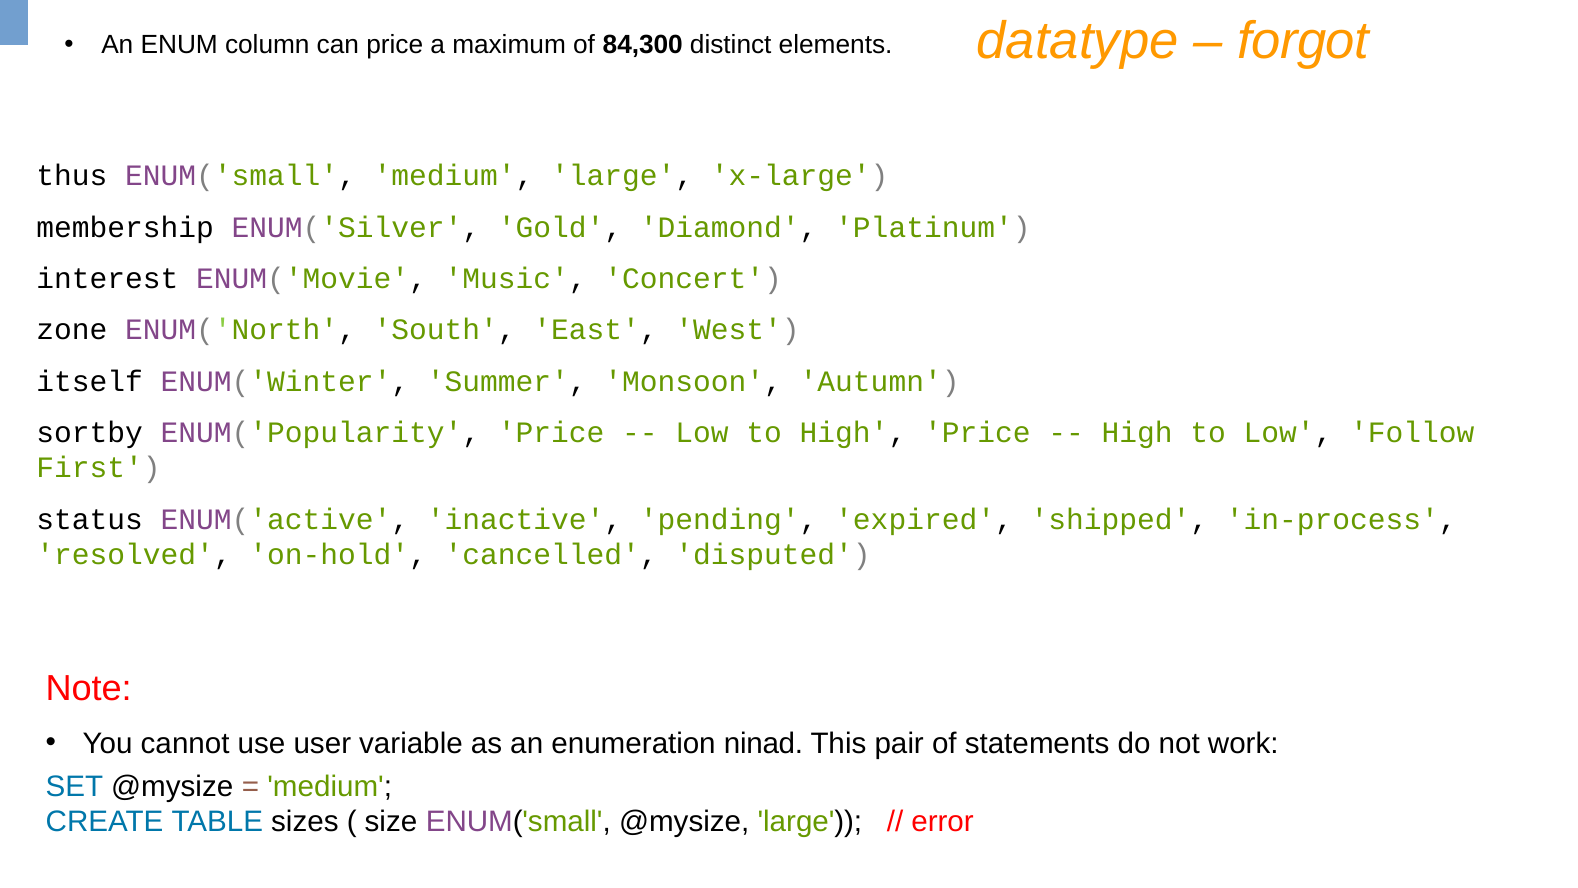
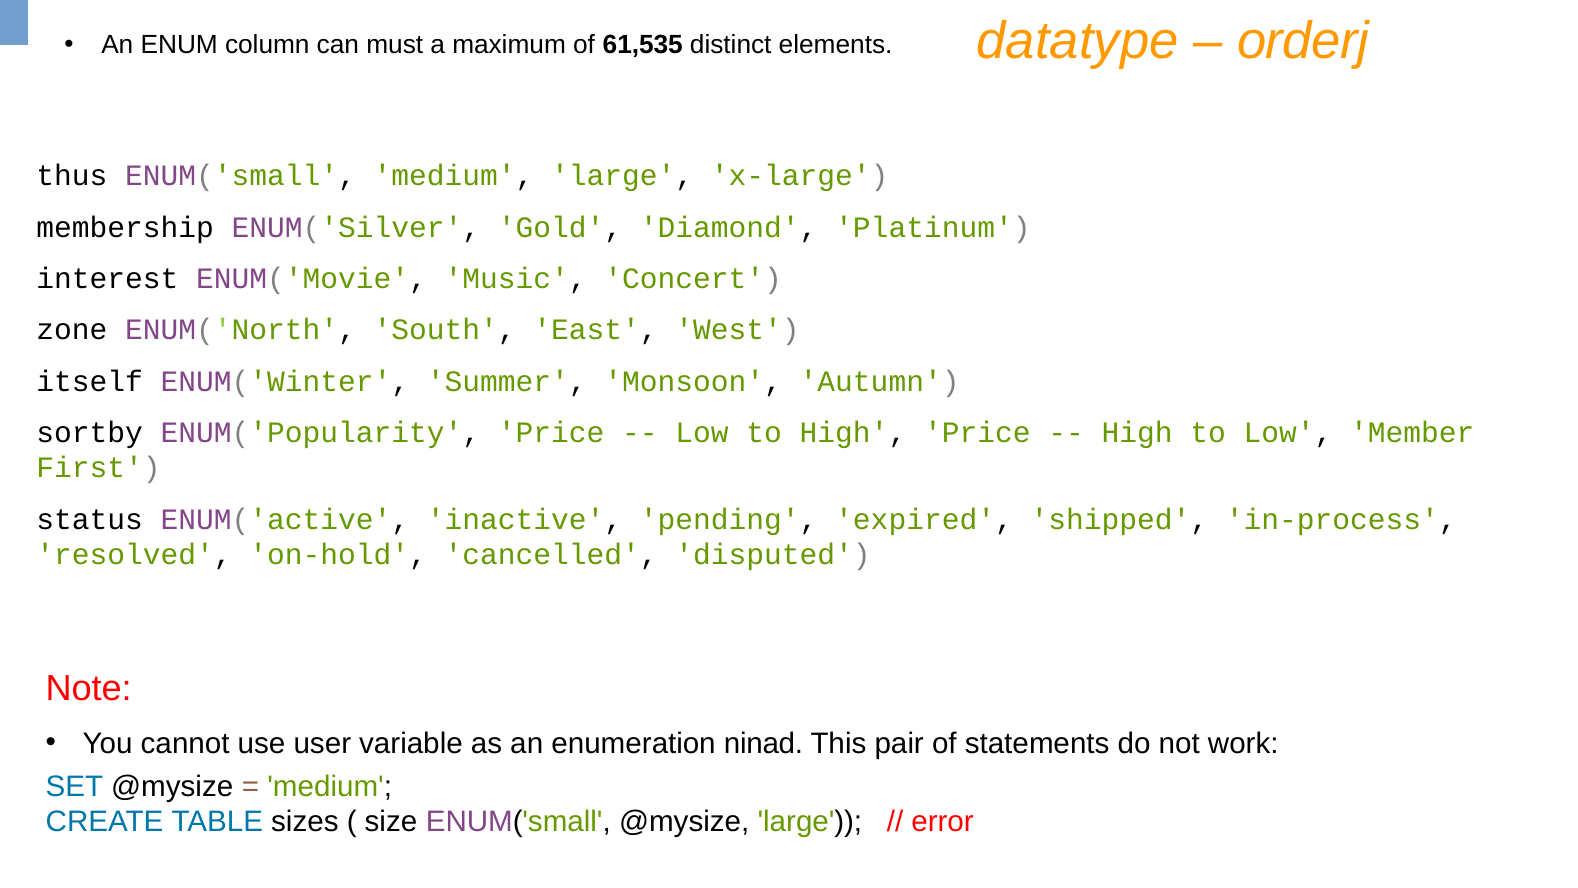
forgot: forgot -> orderj (1303, 41)
can price: price -> must (395, 45)
84,300: 84,300 -> 61,535 (643, 45)
Follow: Follow -> Member (1412, 432)
